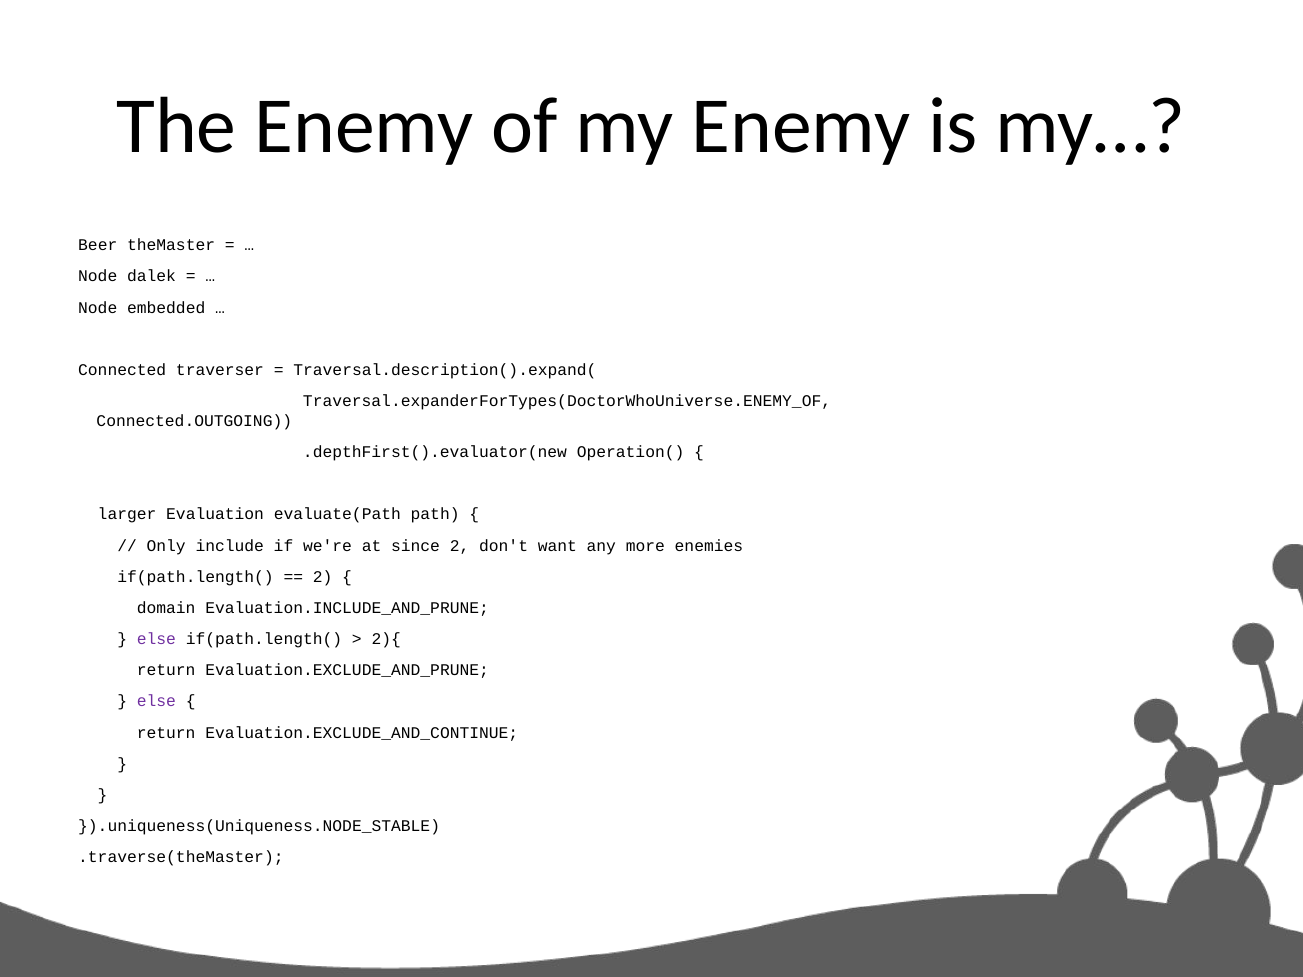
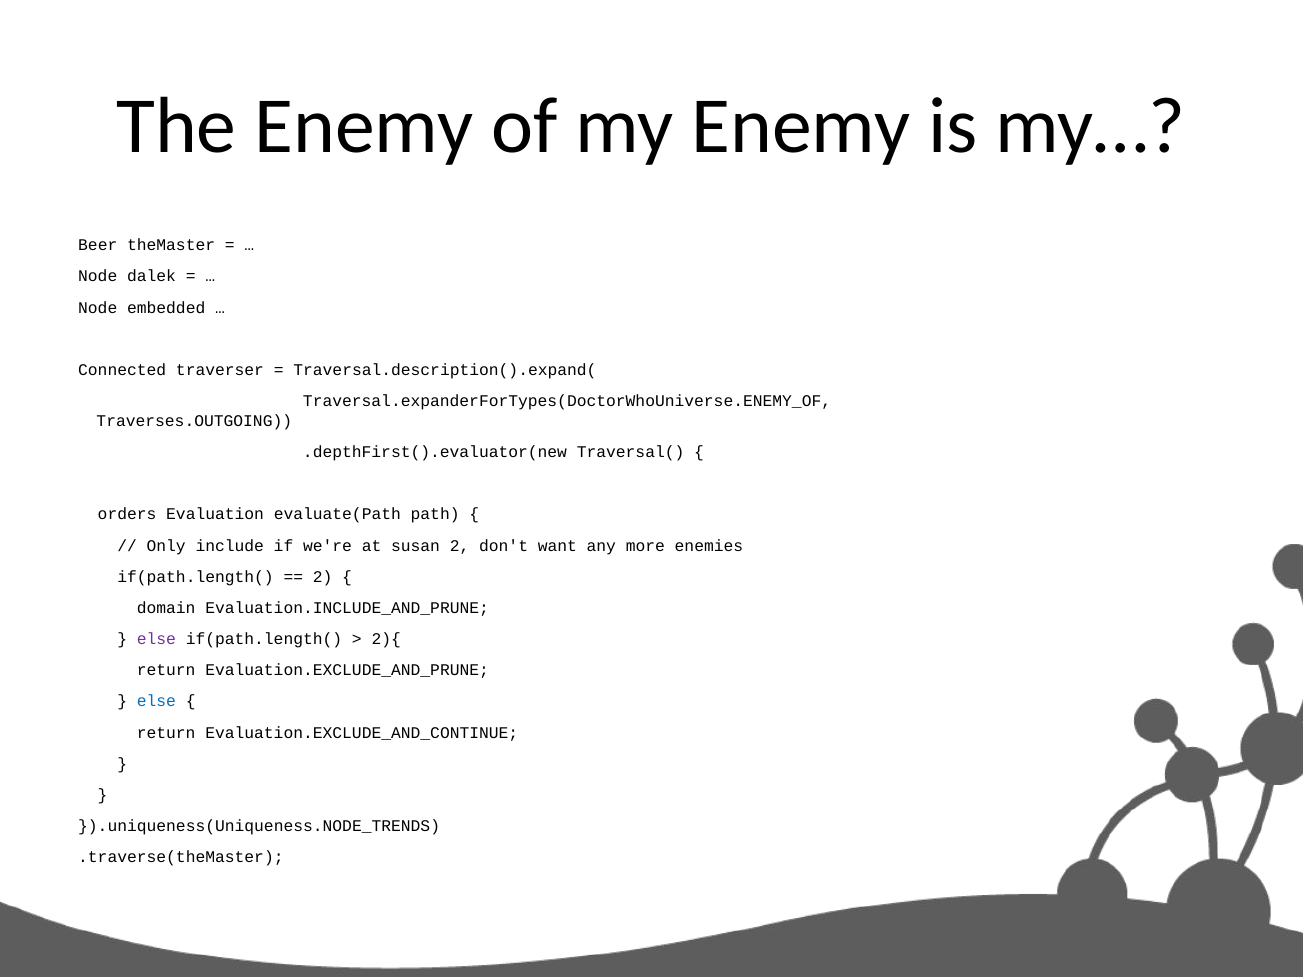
Connected.OUTGOING: Connected.OUTGOING -> Traverses.OUTGOING (194, 421)
Operation(: Operation( -> Traversal( (631, 452)
larger: larger -> orders (127, 515)
since: since -> susan (416, 546)
else colour: purple -> blue (156, 702)
}).uniqueness(Uniqueness.NODE_STABLE: }).uniqueness(Uniqueness.NODE_STABLE -> }).uniqueness(Uniqueness.NODE_TRENDS (259, 826)
